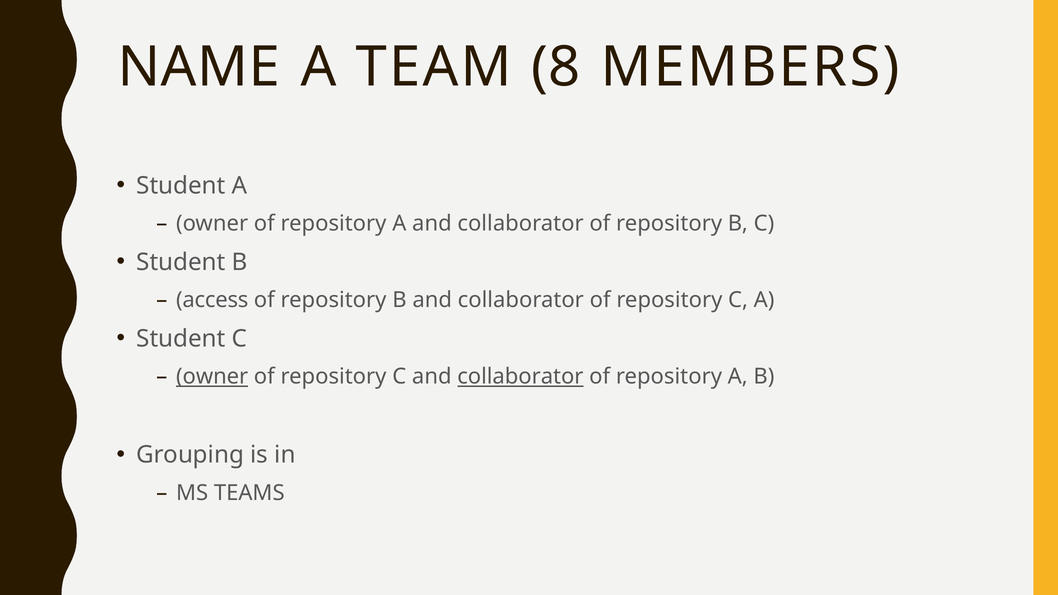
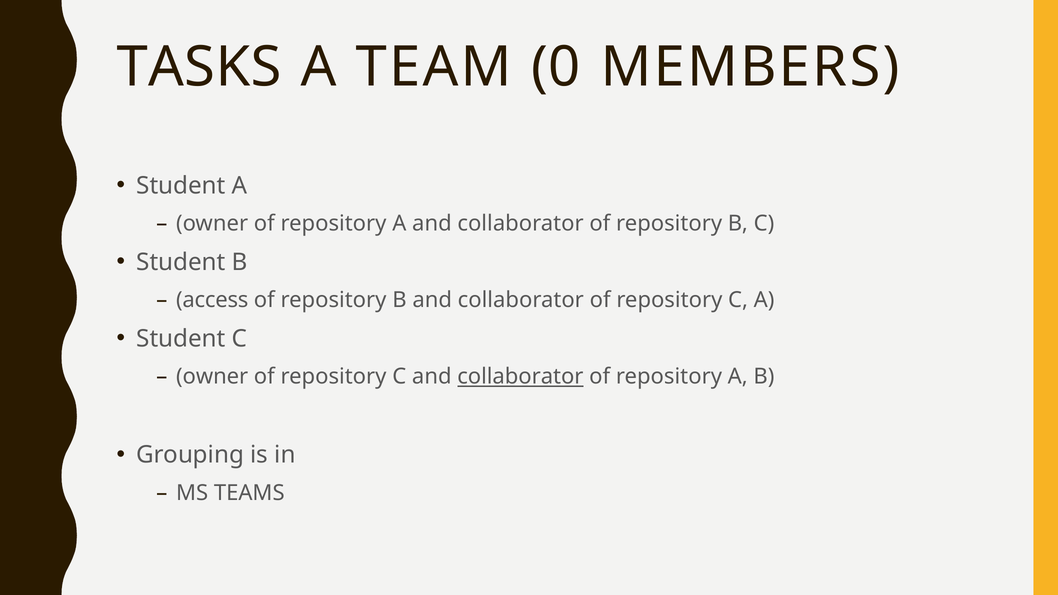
NAME: NAME -> TASKS (199, 67)
8: 8 -> 0 (556, 67)
owner underline: present -> none (212, 377)
